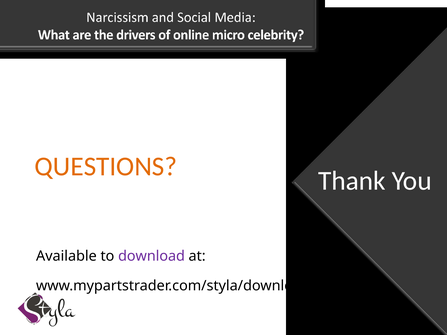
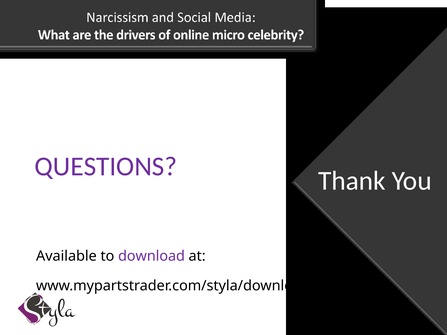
QUESTIONS colour: orange -> purple (106, 167)
